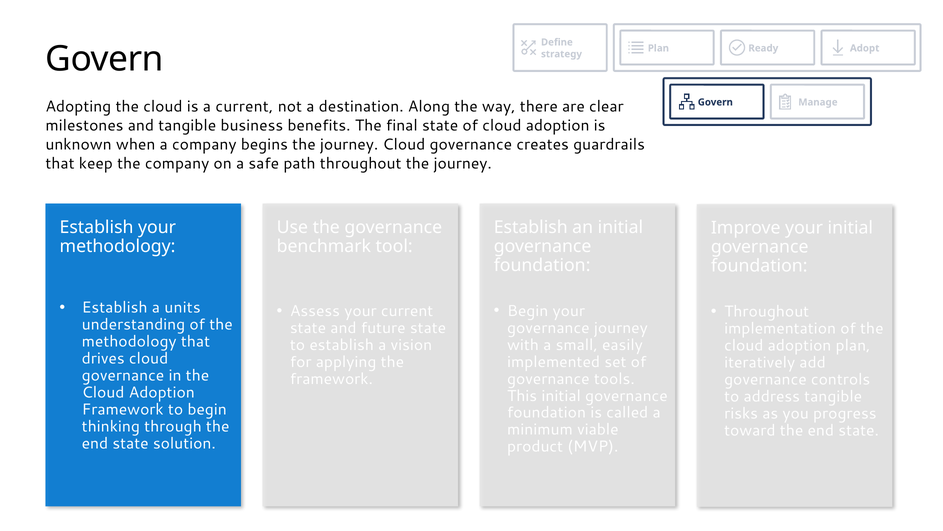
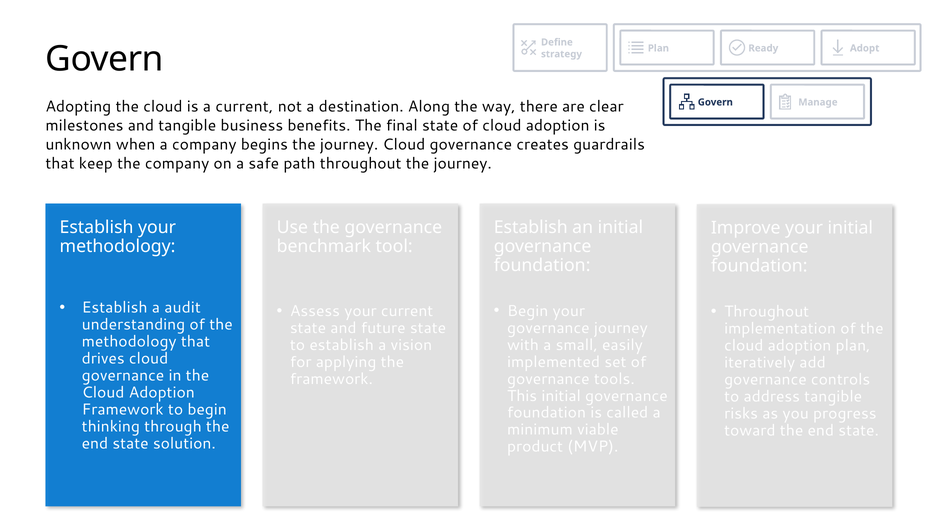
units: units -> audit (183, 307)
